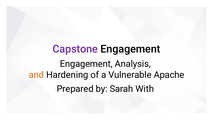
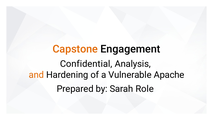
Capstone colour: purple -> orange (75, 49)
Engagement: Engagement -> Confidential (86, 64)
With: With -> Role (145, 89)
